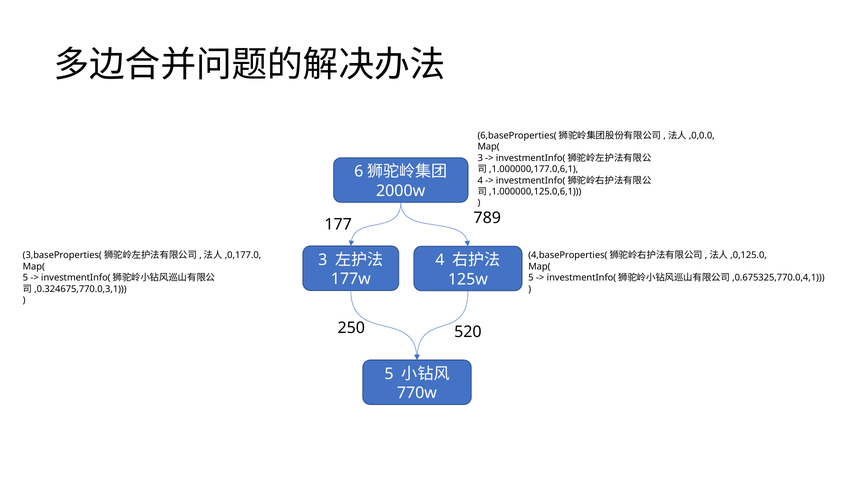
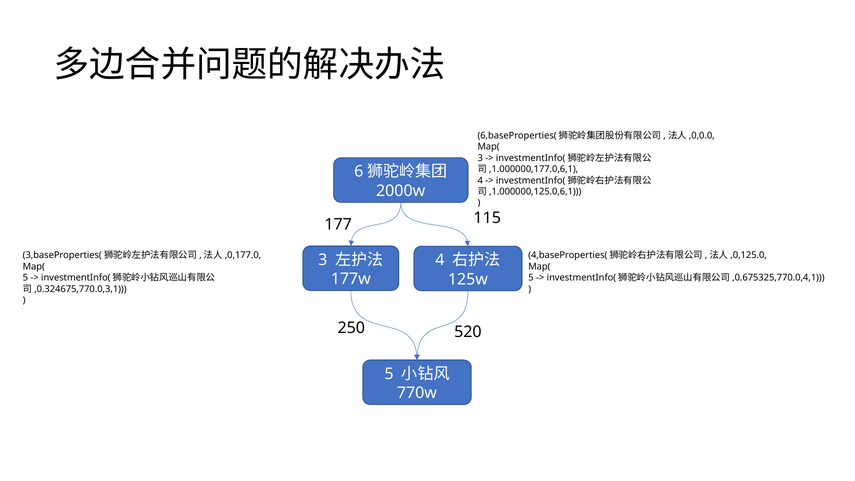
789: 789 -> 115 (487, 218)
